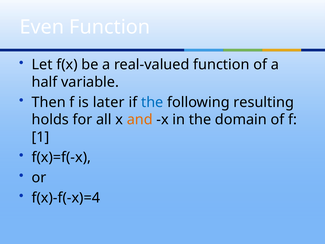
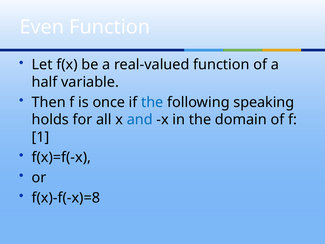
later: later -> once (109, 102)
resulting: resulting -> speaking (264, 102)
and colour: orange -> blue (140, 120)
f(x)-f(-x)=4: f(x)-f(-x)=4 -> f(x)-f(-x)=8 (66, 198)
